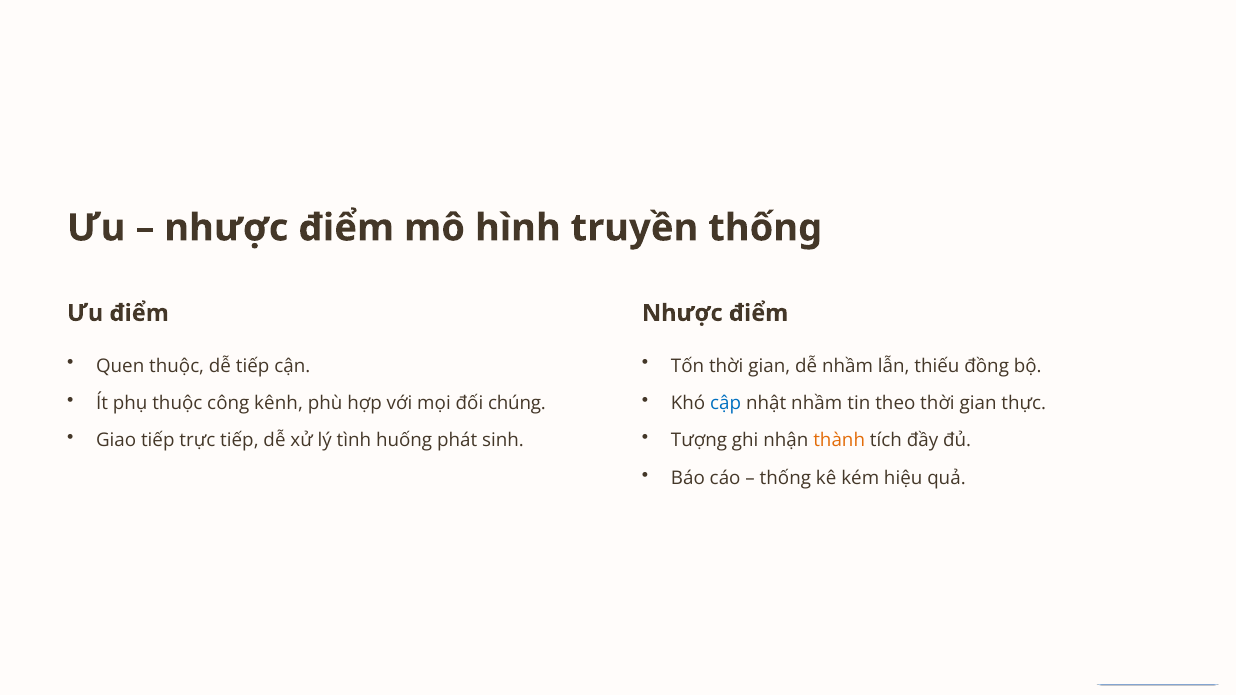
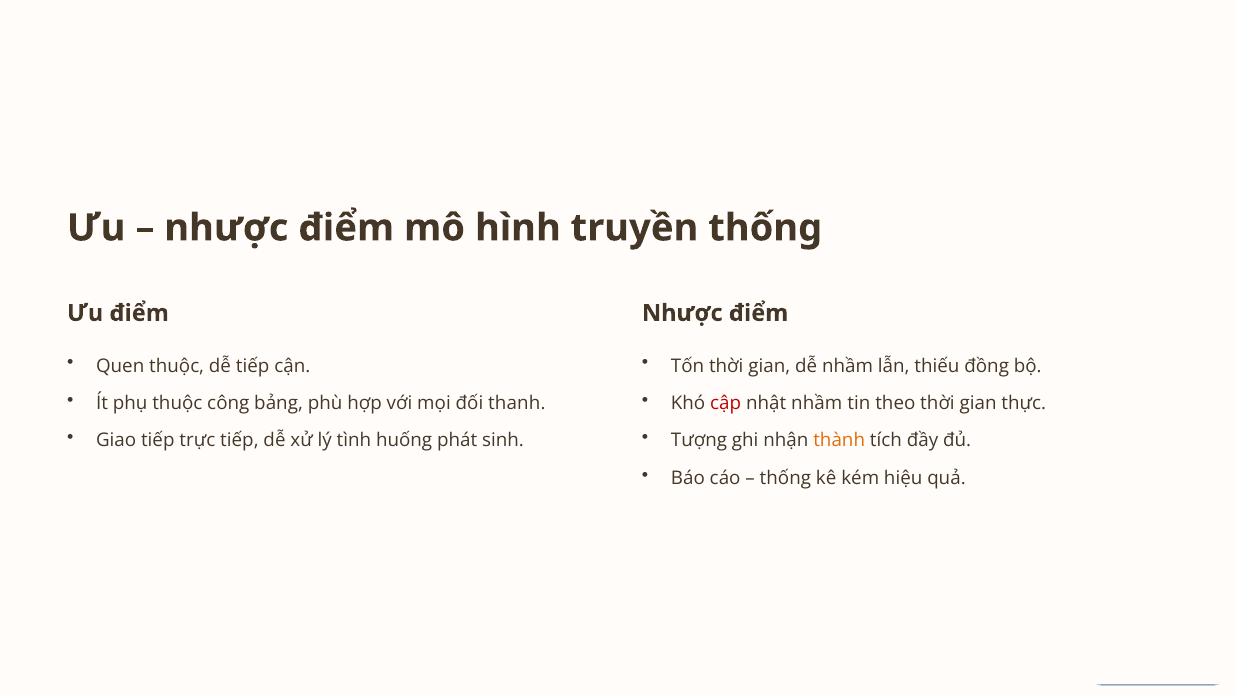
kênh: kênh -> bảng (279, 403)
chúng: chúng -> thanh (517, 403)
cập colour: blue -> red (726, 403)
